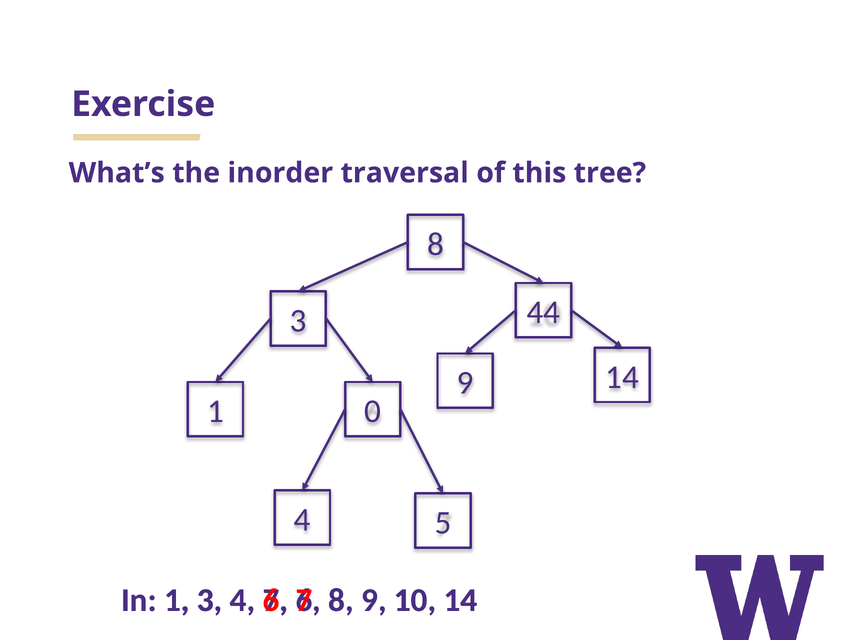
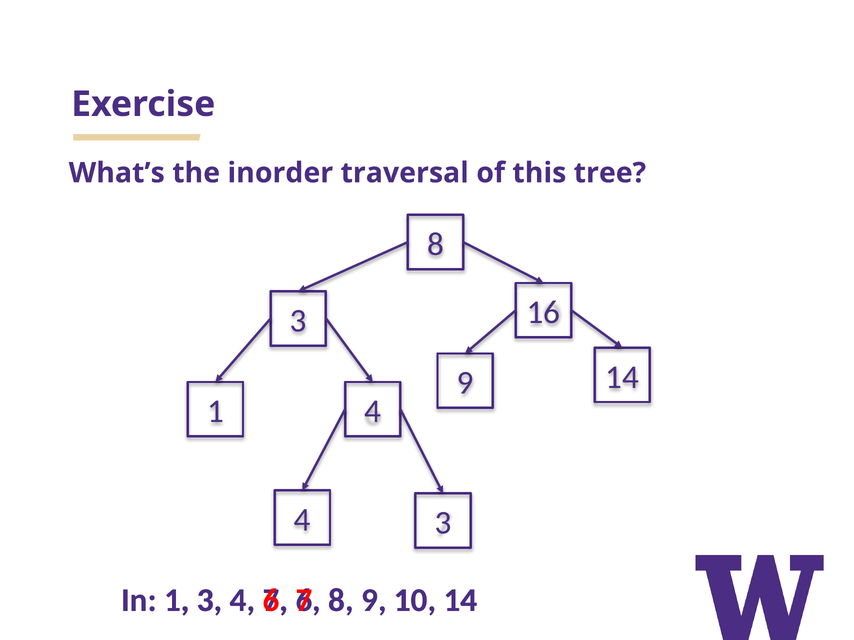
44: 44 -> 16 (543, 313)
1 0: 0 -> 4 (373, 412)
4 5: 5 -> 3 (443, 523)
